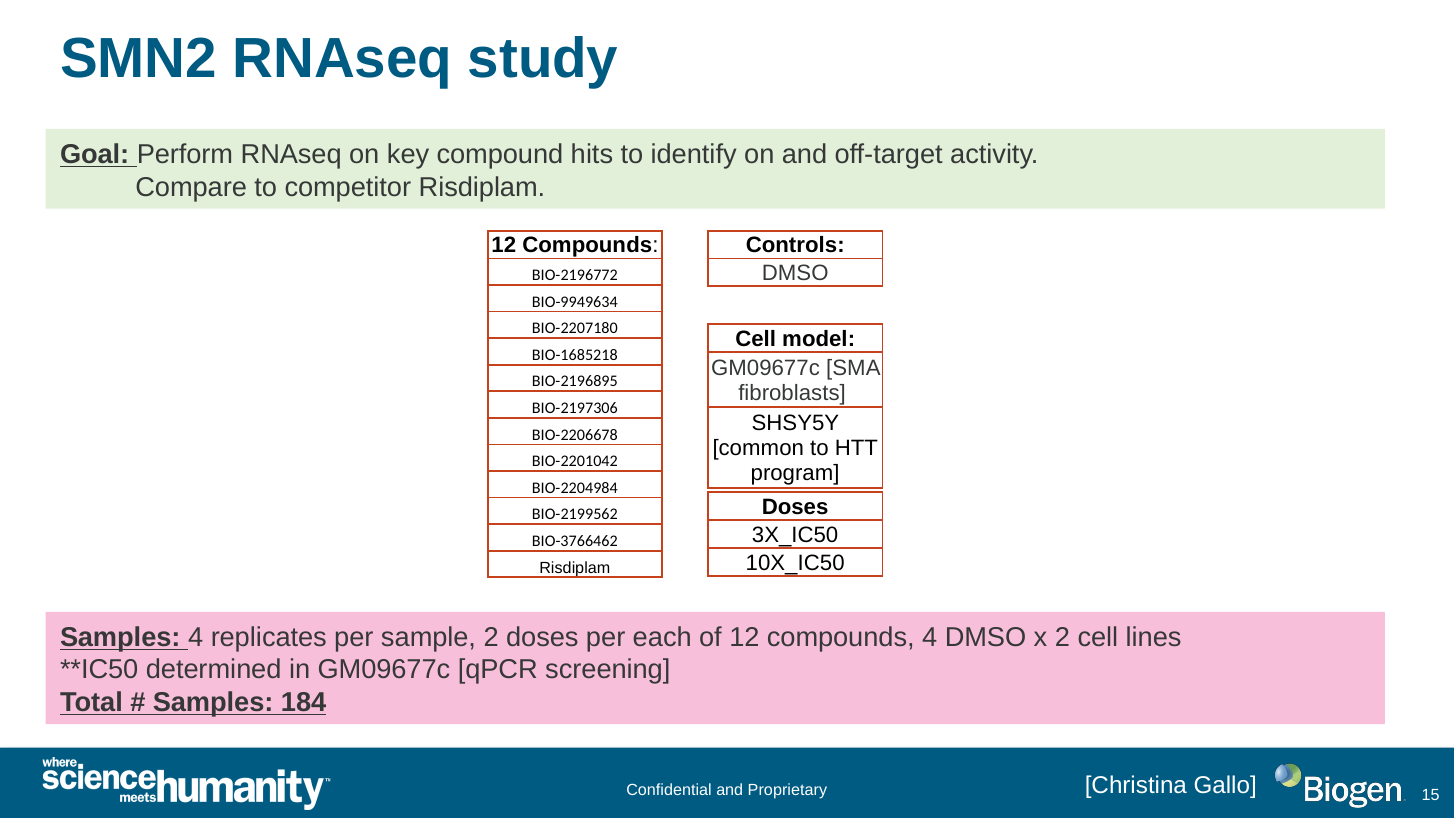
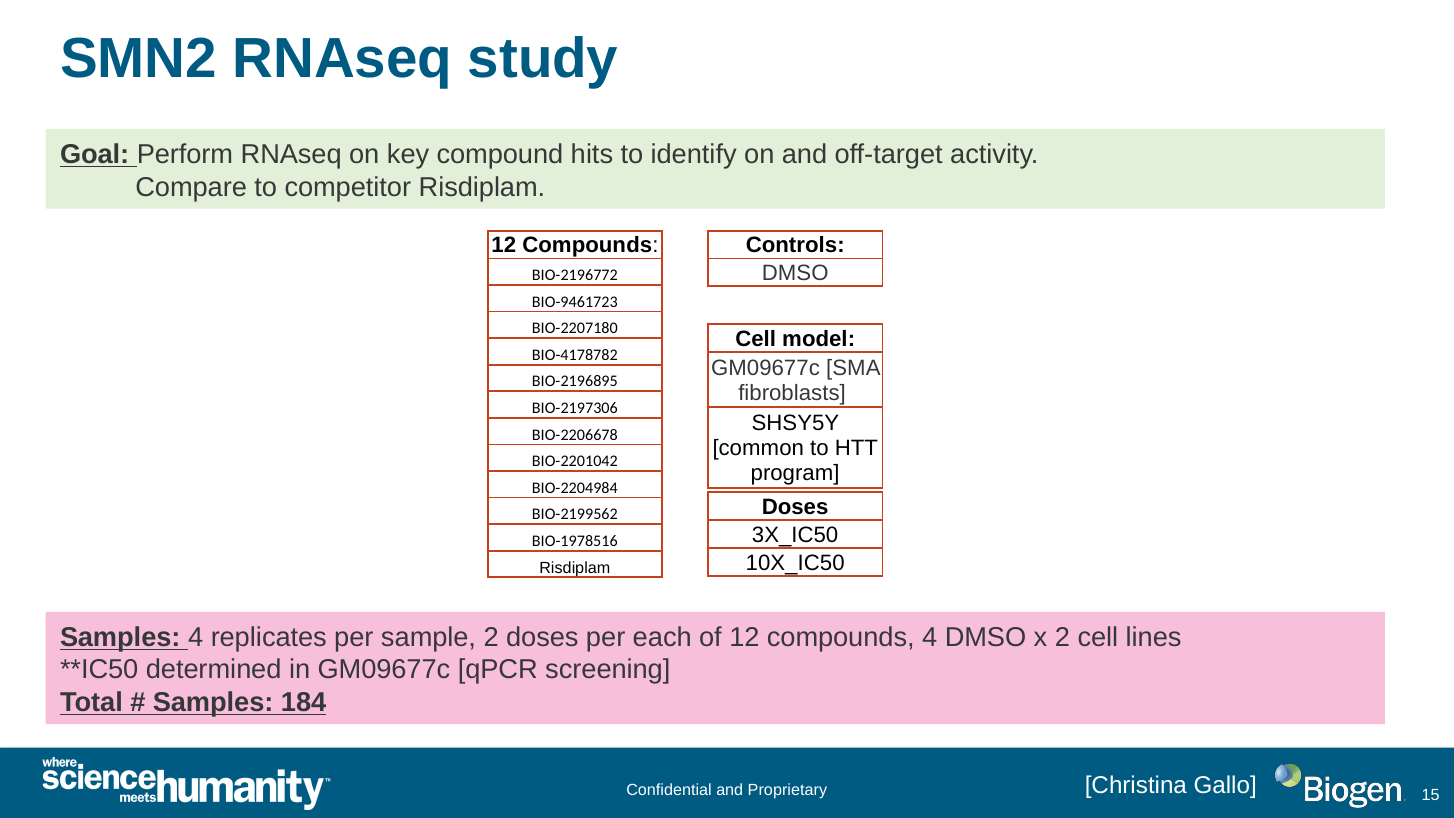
BIO-9949634: BIO-9949634 -> BIO-9461723 (575, 302)
BIO-1685218: BIO-1685218 -> BIO-4178782 (575, 355)
BIO-3766462: BIO-3766462 -> BIO-1978516 (575, 541)
